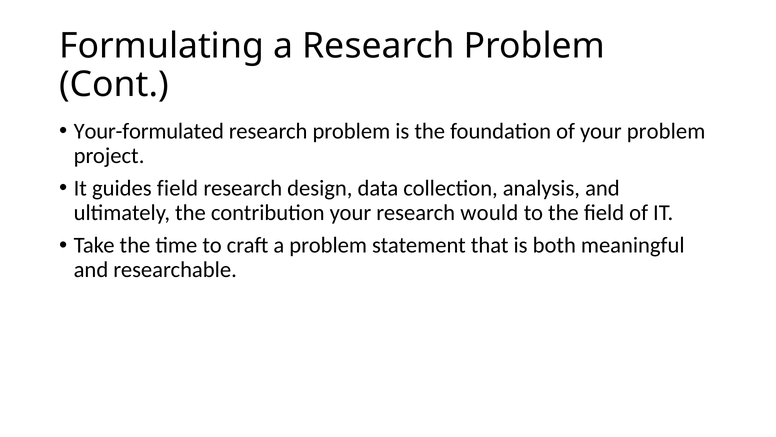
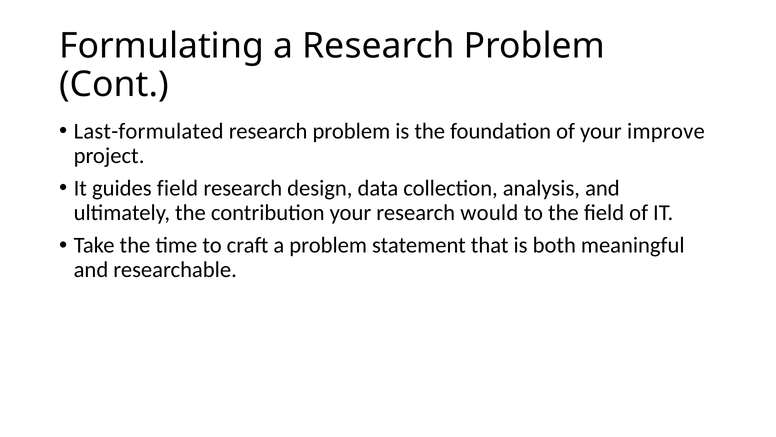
Your-formulated: Your-formulated -> Last-formulated (149, 131)
your problem: problem -> improve (666, 131)
